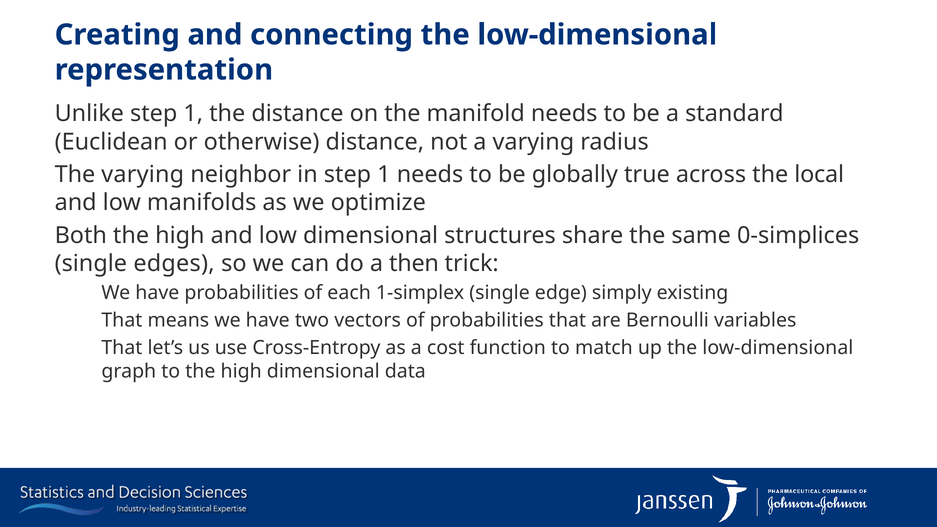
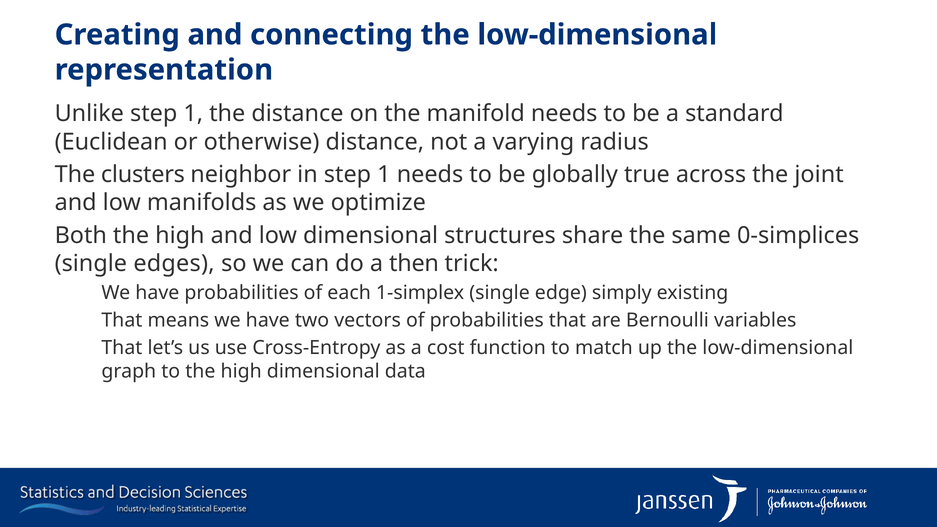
The varying: varying -> clusters (143, 175)
local: local -> joint (819, 175)
